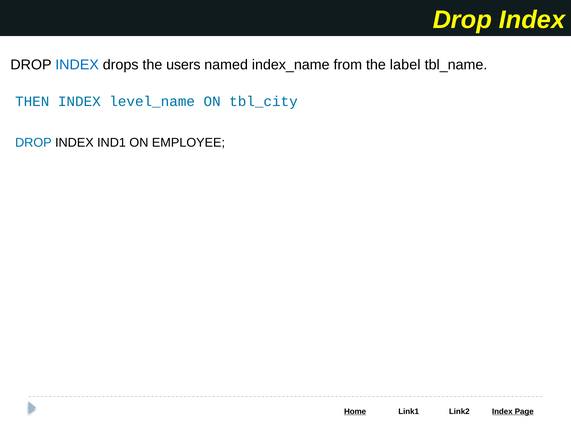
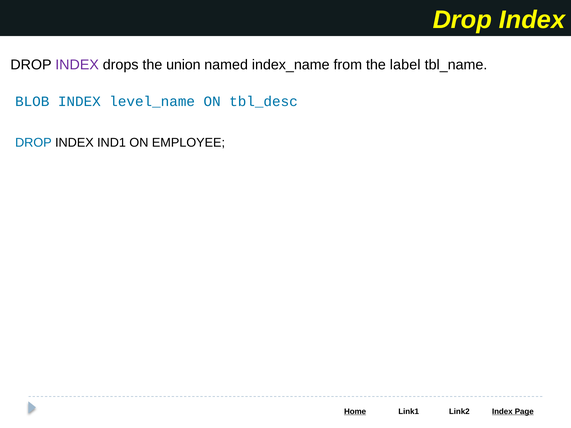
INDEX colour: blue -> purple (77, 65)
users: users -> union (183, 65)
THEN: THEN -> BLOB (32, 101)
tbl_city: tbl_city -> tbl_desc (263, 101)
